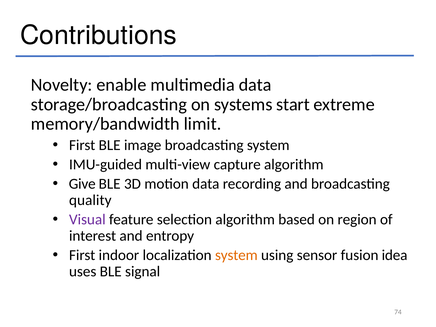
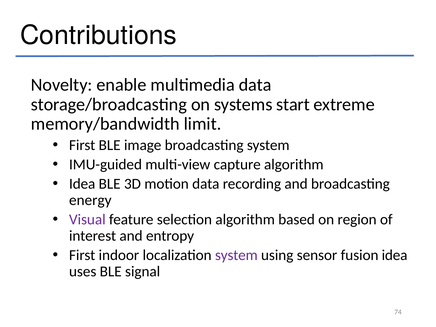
Give: Give -> Idea (82, 184)
quality: quality -> energy (90, 200)
system colour: orange -> purple (236, 255)
